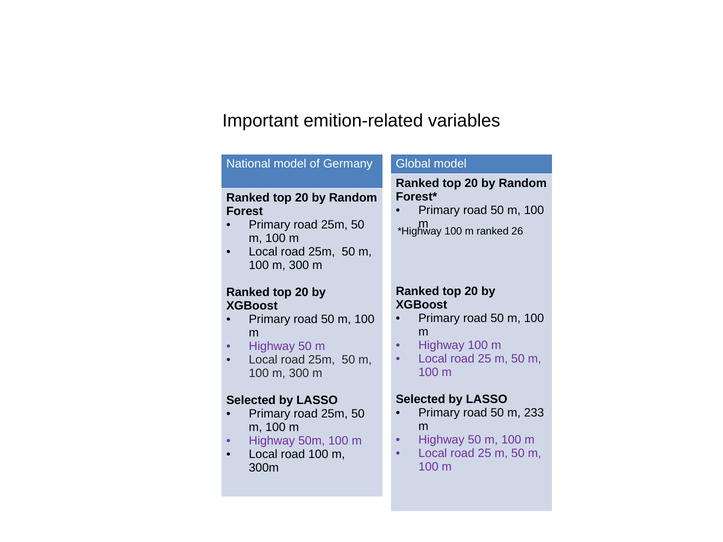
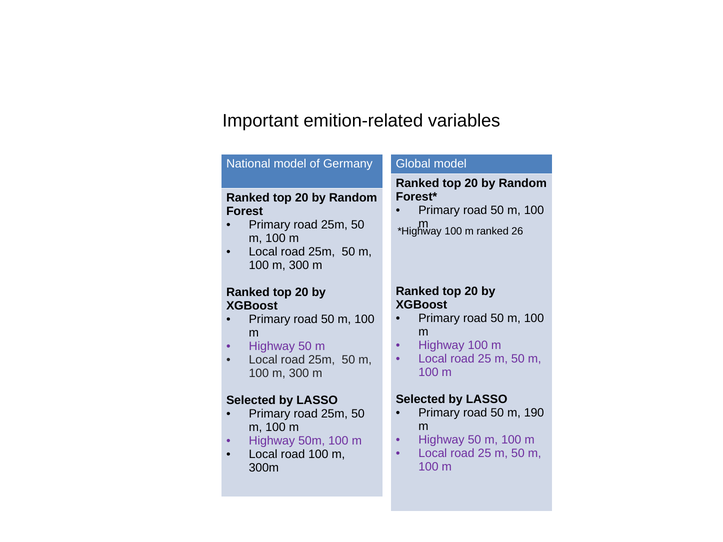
233: 233 -> 190 (534, 413)
